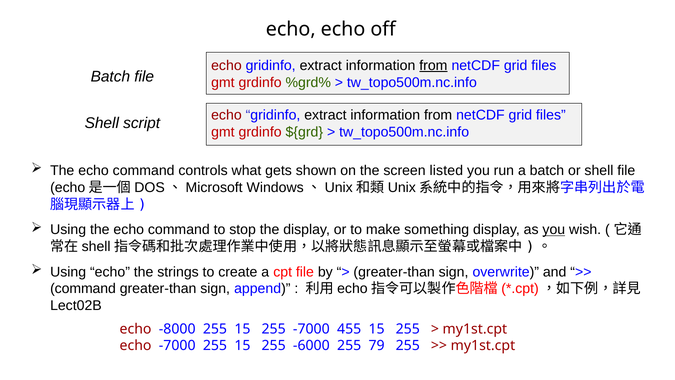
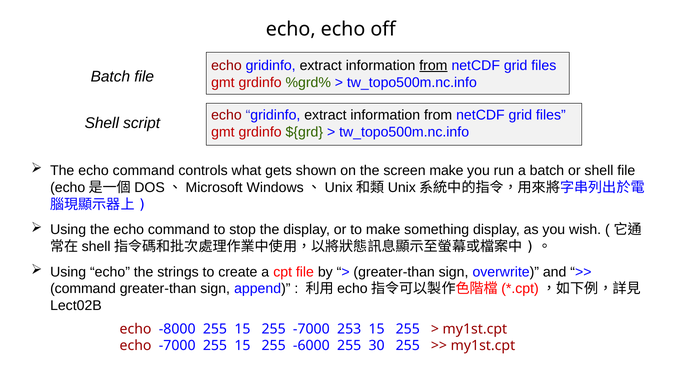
screen listed: listed -> make (446, 170)
you underline: present -> none (554, 230)
455: 455 -> 253 (349, 329)
79: 79 -> 30 (377, 345)
